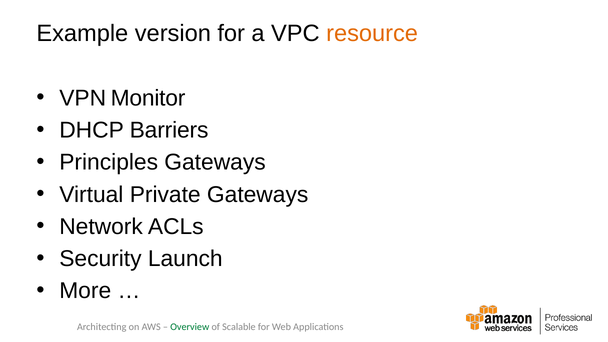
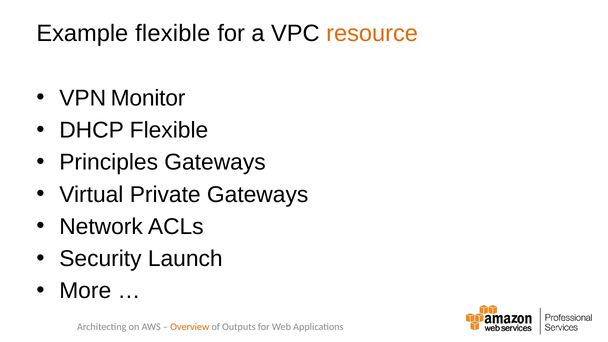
Example version: version -> flexible (173, 33)
DHCP Barriers: Barriers -> Flexible (169, 130)
Overview colour: green -> orange (190, 327)
Scalable: Scalable -> Outputs (239, 327)
